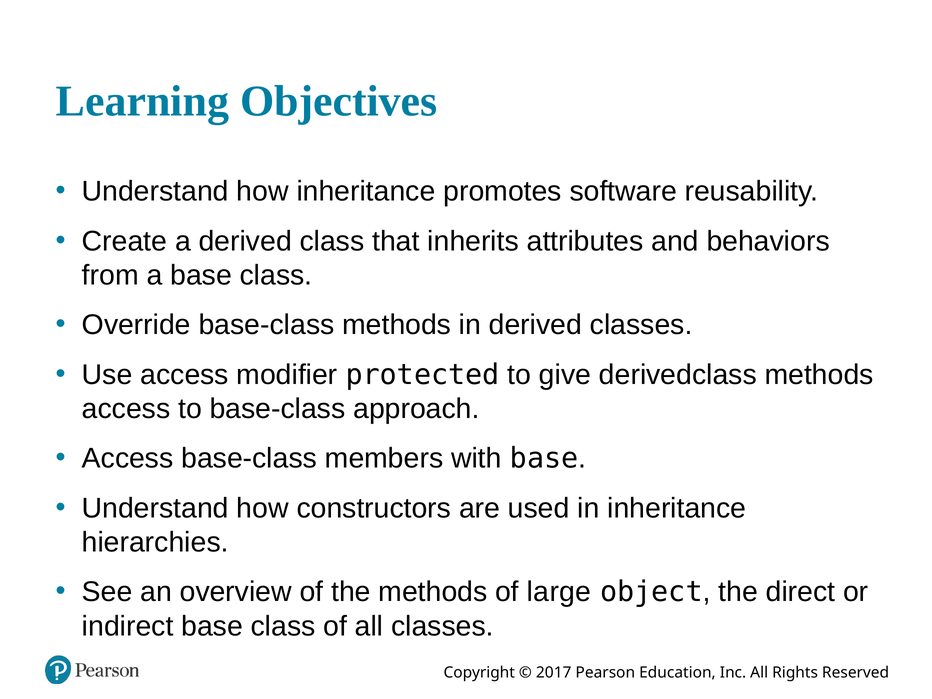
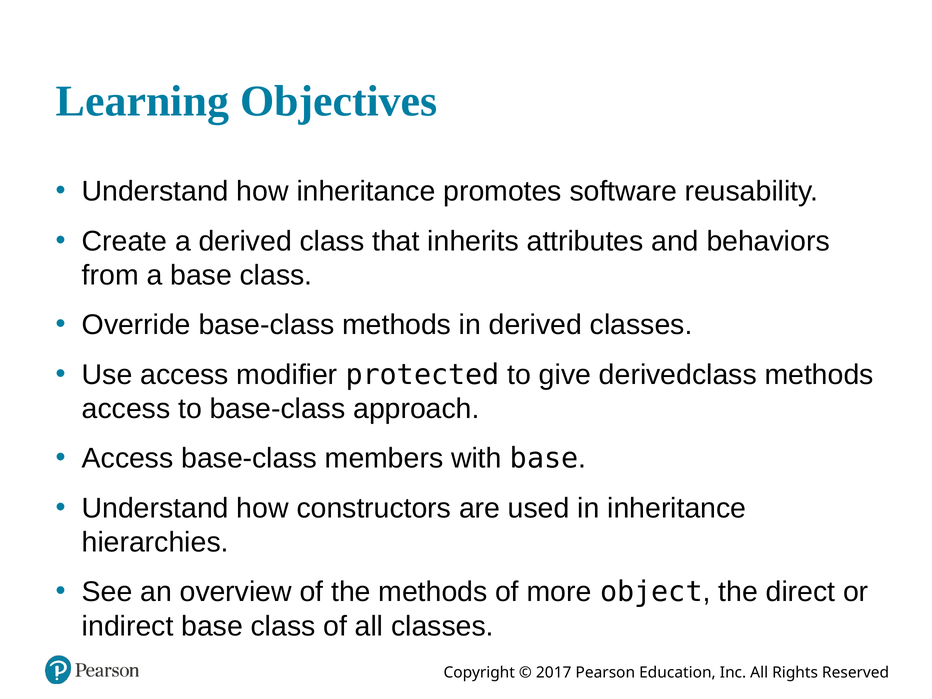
large: large -> more (559, 592)
